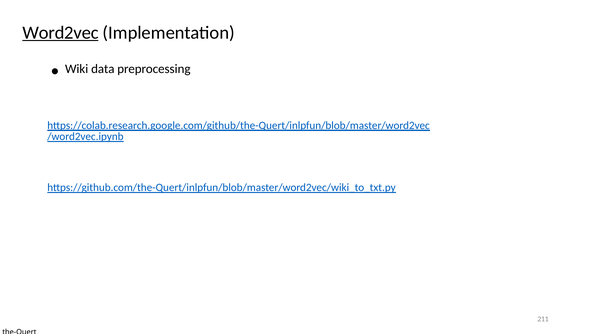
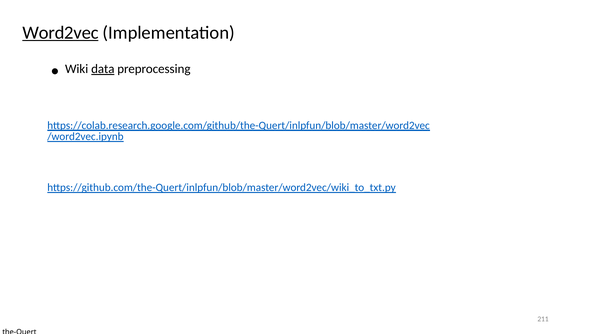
data underline: none -> present (103, 69)
